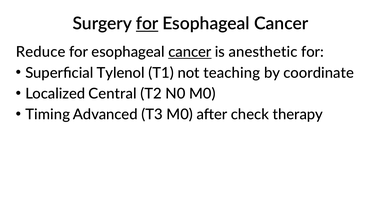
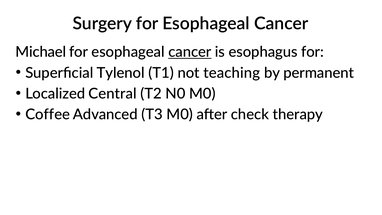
for underline: present -> none (147, 24)
Reduce: Reduce -> Michael (41, 52)
anesthetic: anesthetic -> esophagus (263, 52)
coordinate: coordinate -> permanent (319, 73)
Timing: Timing -> Coffee (48, 114)
